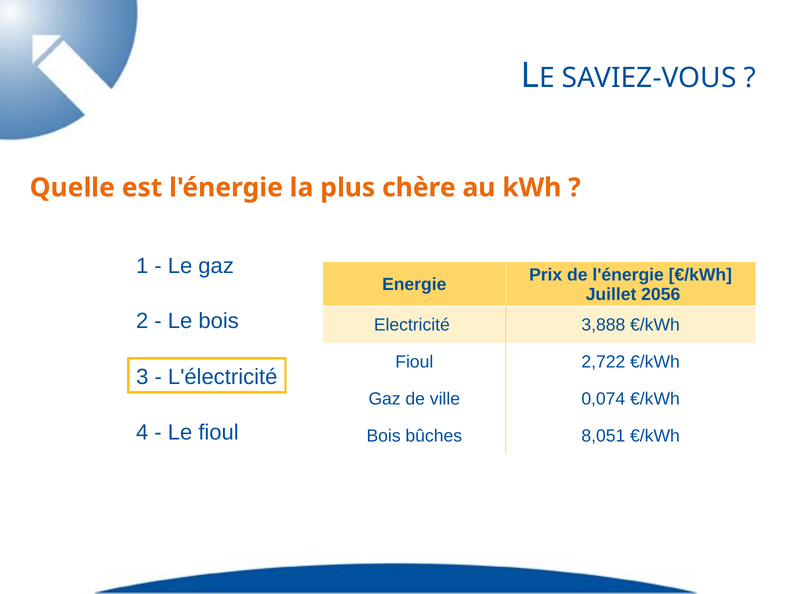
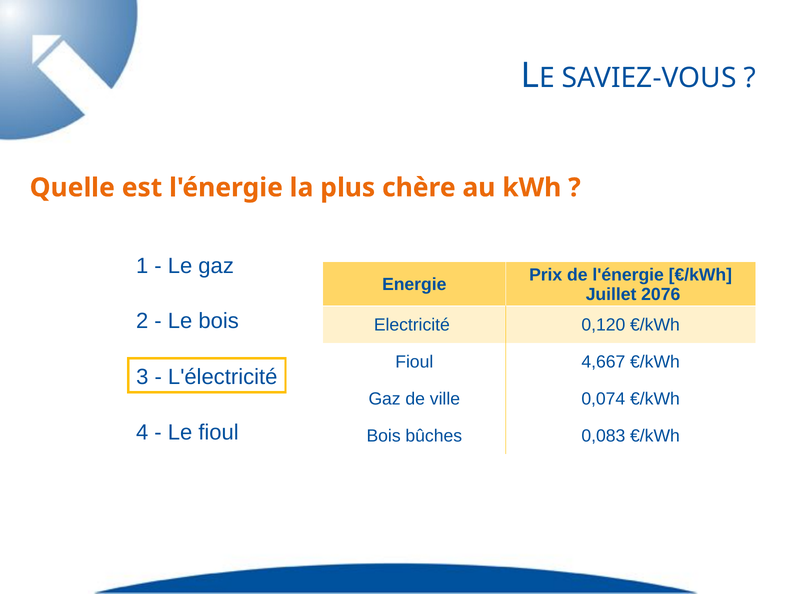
2056: 2056 -> 2076 (661, 294)
3,888: 3,888 -> 0,120 (603, 325)
2,722: 2,722 -> 4,667 (603, 362)
8,051: 8,051 -> 0,083 (603, 436)
